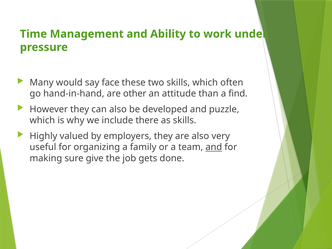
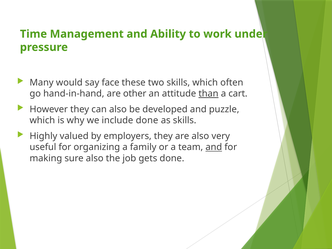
than underline: none -> present (208, 94)
find: find -> cart (238, 94)
include there: there -> done (147, 120)
sure give: give -> also (95, 158)
